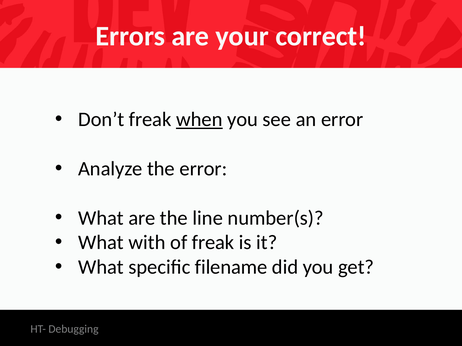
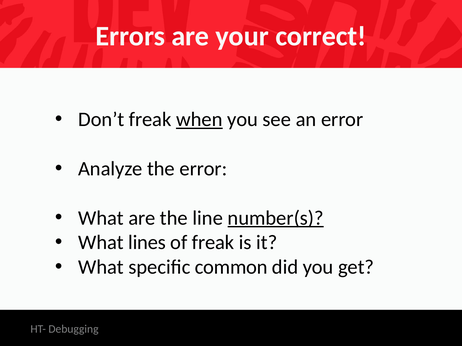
number(s underline: none -> present (276, 218)
with: with -> lines (147, 243)
filename: filename -> common (231, 268)
